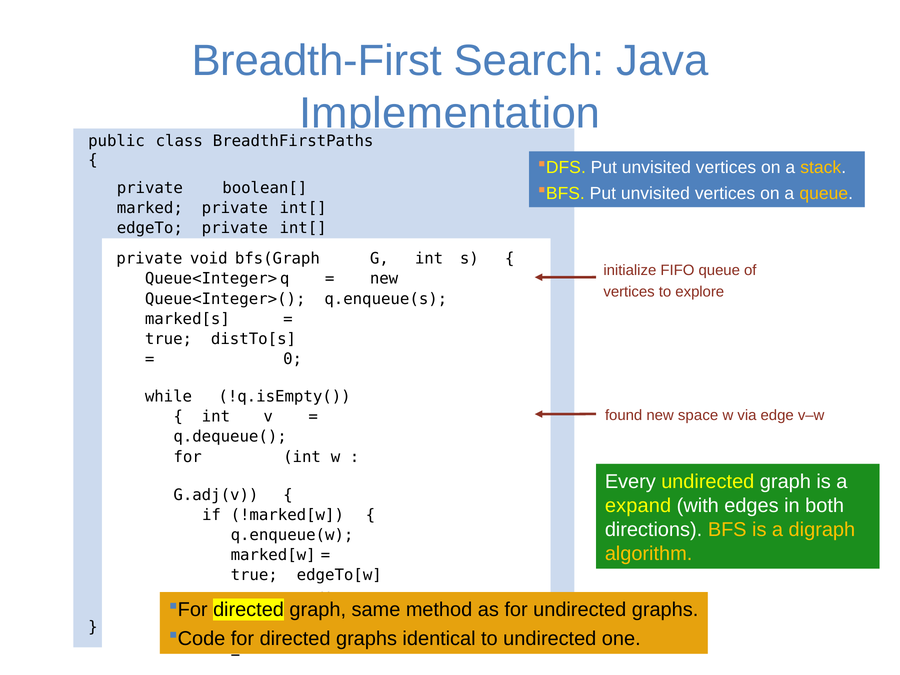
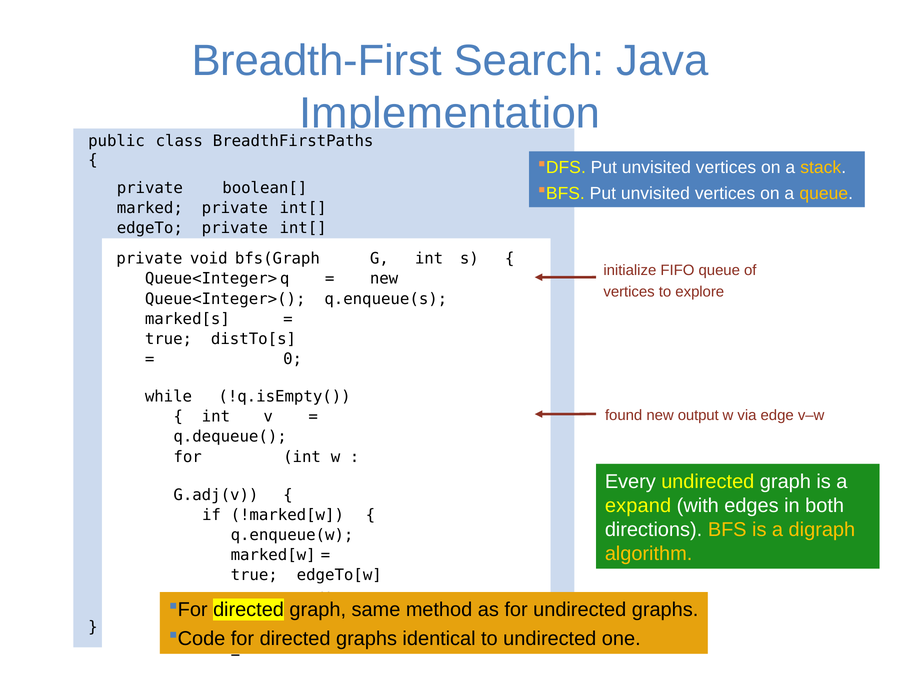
space: space -> output (698, 416)
